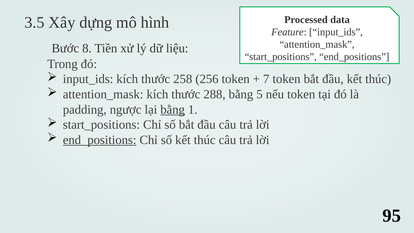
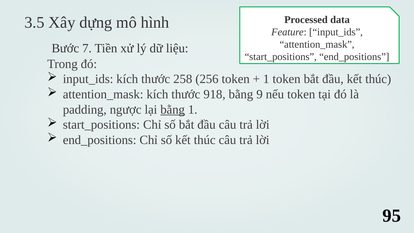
8: 8 -> 7 (87, 48)
7: 7 -> 1 (266, 79)
288: 288 -> 918 (214, 94)
5: 5 -> 9 (260, 94)
end_positions underline: present -> none (100, 140)
